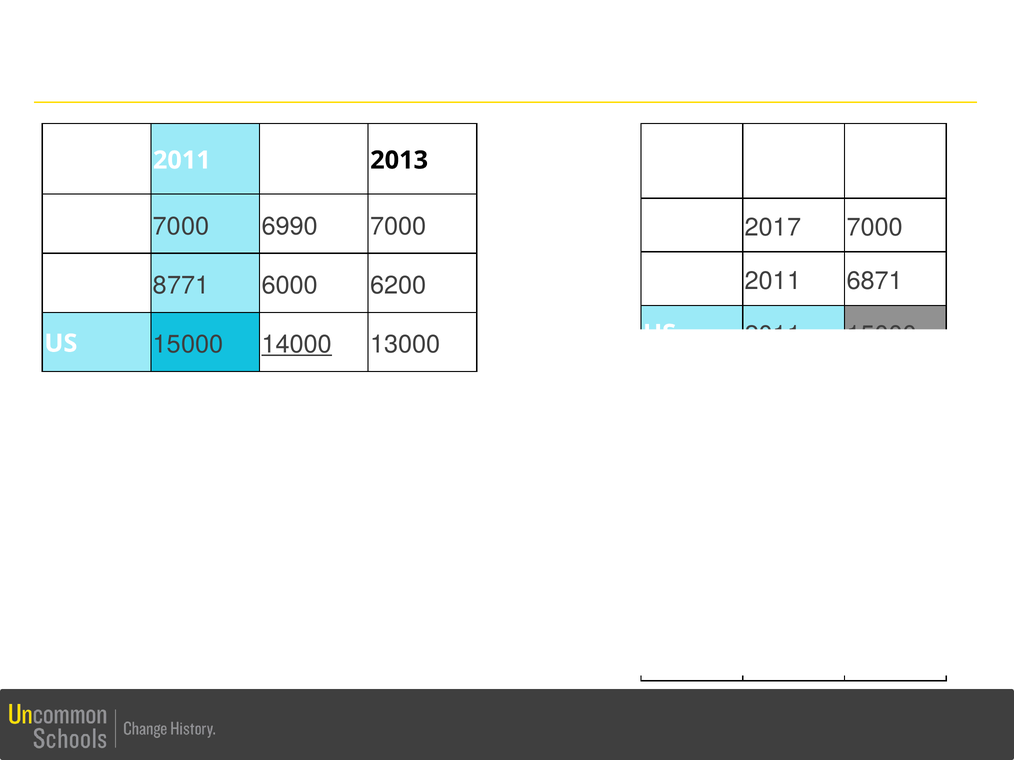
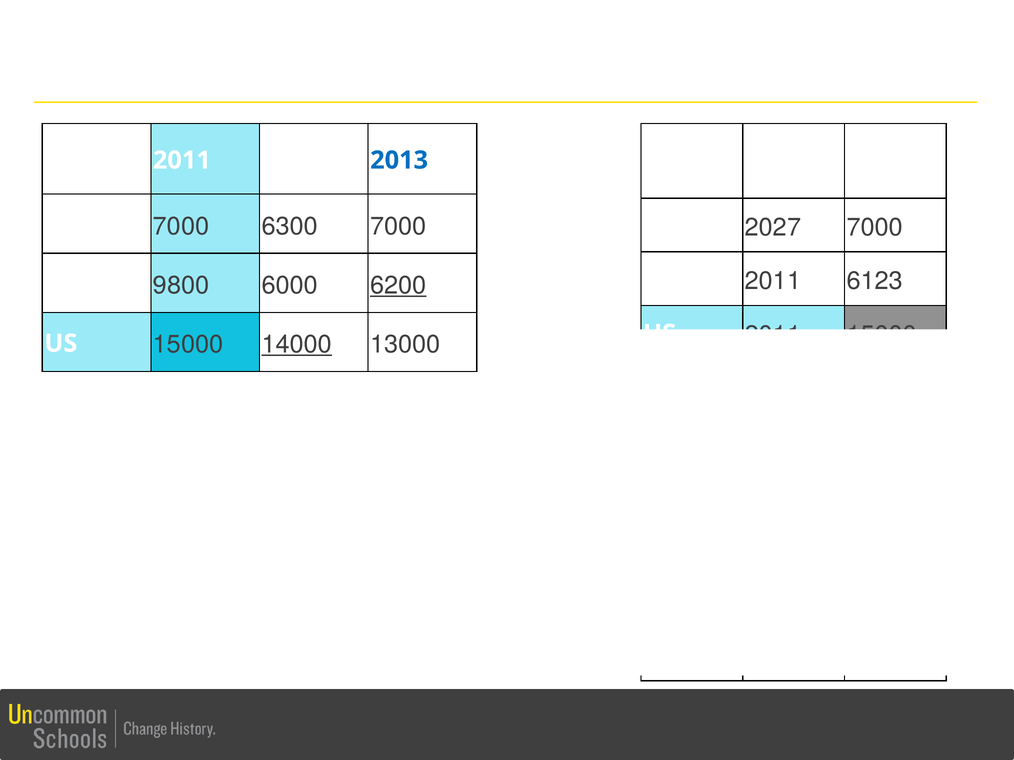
2013 colour: black -> blue (399, 160)
6990: 6990 -> 6300 (290, 226)
2017: 2017 -> 2027 (773, 228)
6871: 6871 -> 6123 (875, 281)
8771: 8771 -> 9800 (181, 285)
6200 underline: none -> present (398, 285)
